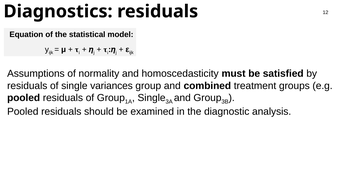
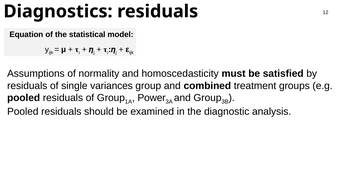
Single: Single -> Power (152, 98)
